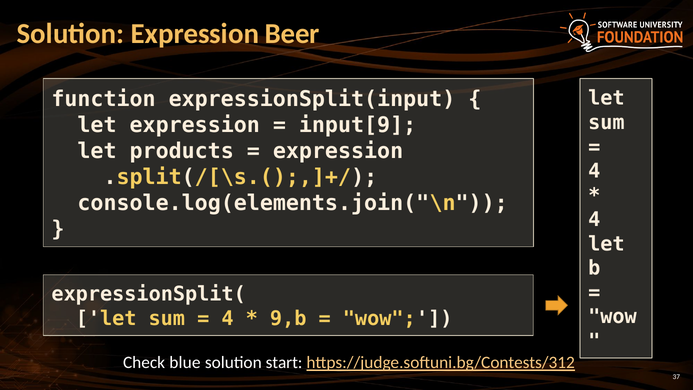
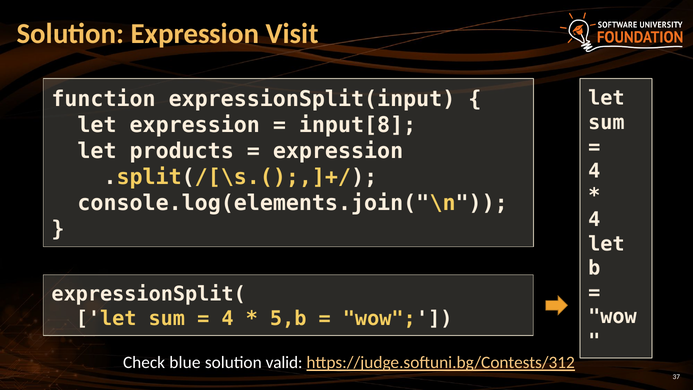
Beer: Beer -> Visit (292, 34)
input[9: input[9 -> input[8 (358, 125)
9,b: 9,b -> 5,b (288, 319)
start: start -> valid (284, 363)
